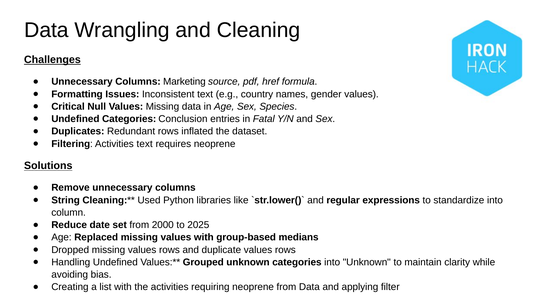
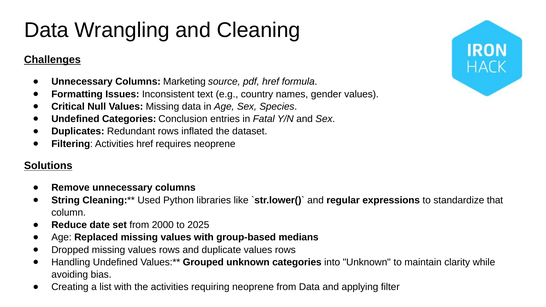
Activities text: text -> href (145, 144)
standardize into: into -> that (495, 200)
